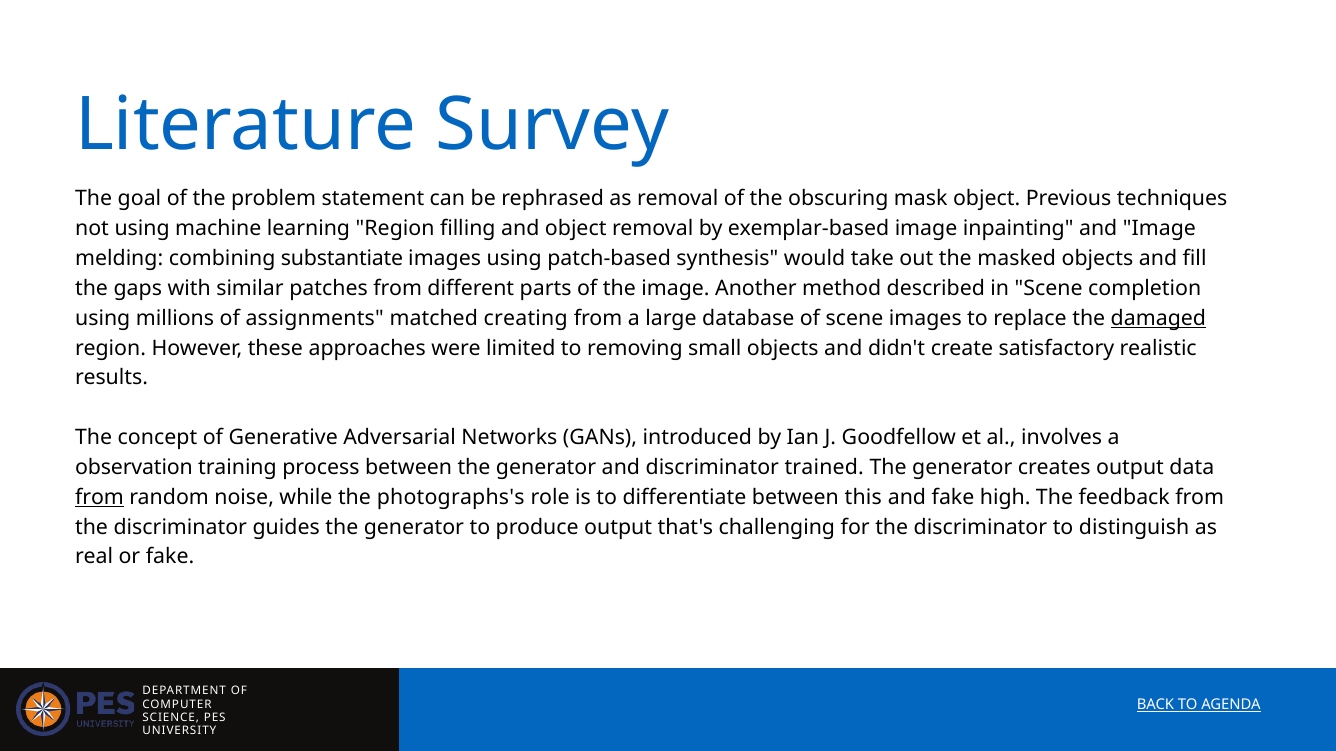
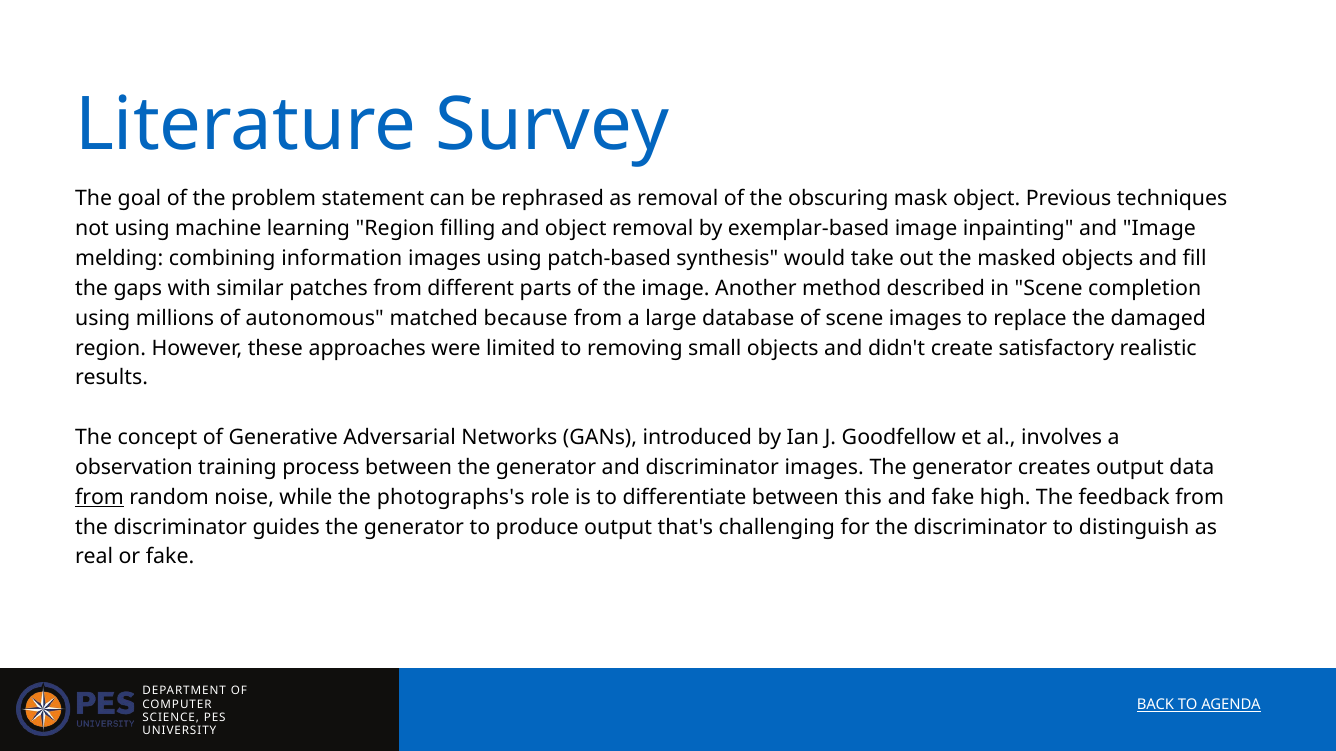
substantiate: substantiate -> information (342, 259)
assignments: assignments -> autonomous (315, 318)
creating: creating -> because (526, 318)
damaged underline: present -> none (1158, 318)
discriminator trained: trained -> images (824, 468)
